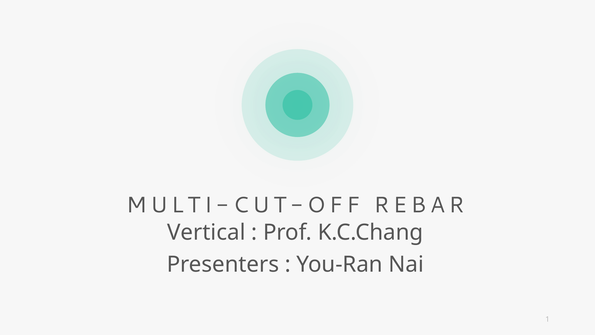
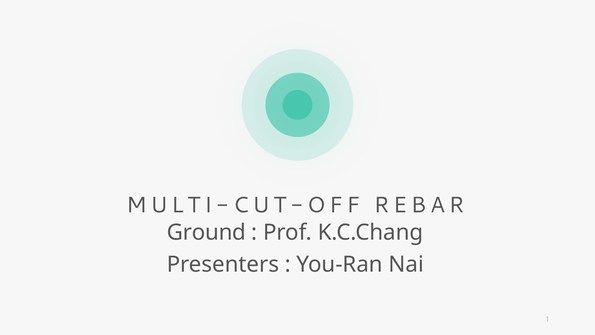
Vertical: Vertical -> Ground (206, 232)
